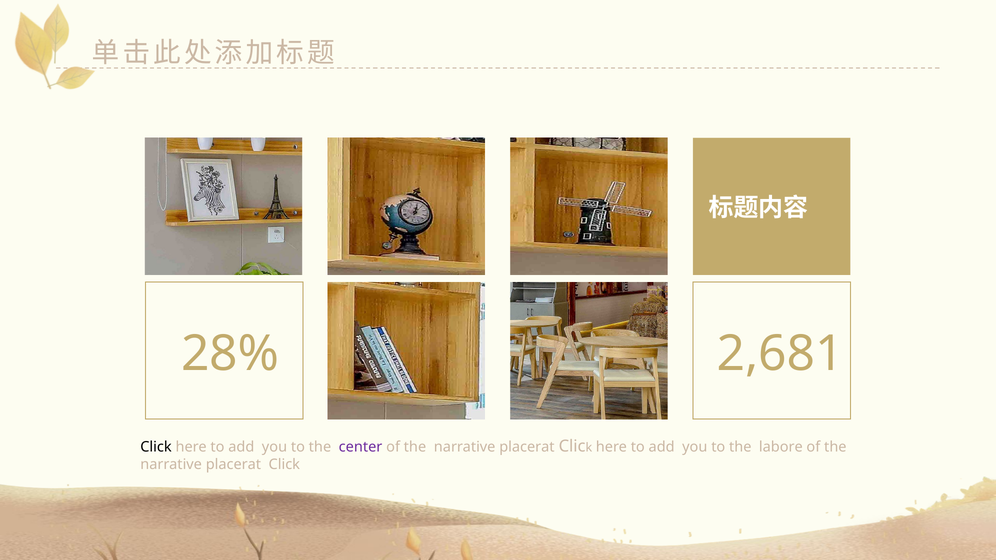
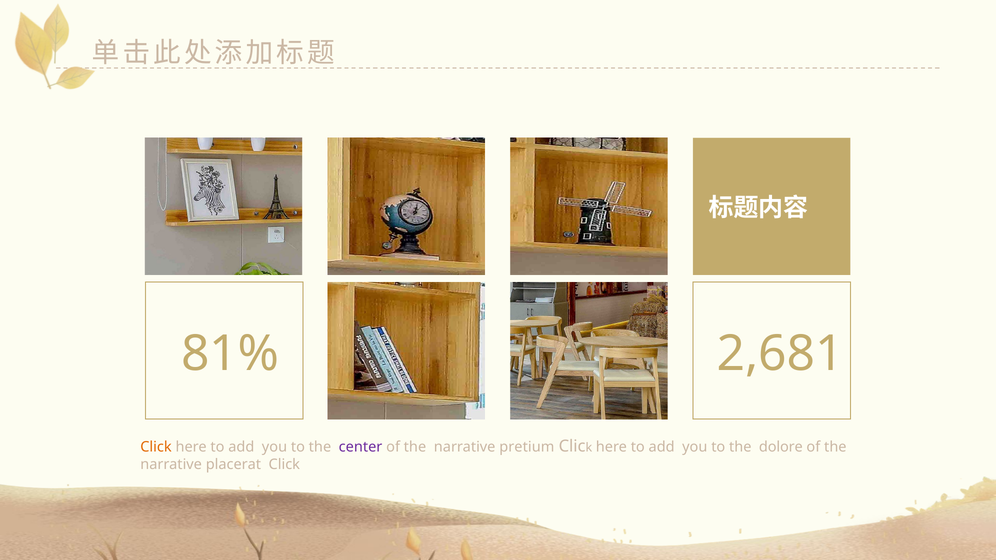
28%: 28% -> 81% (230, 354)
Click colour: black -> orange (156, 447)
placerat: placerat -> pretium (527, 447)
labore: labore -> dolore (781, 447)
